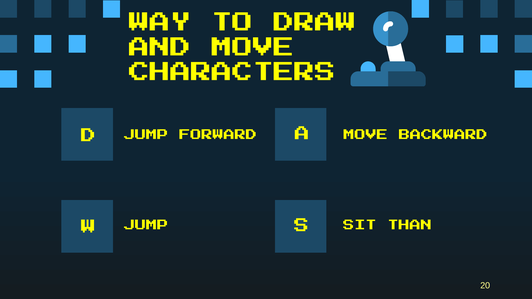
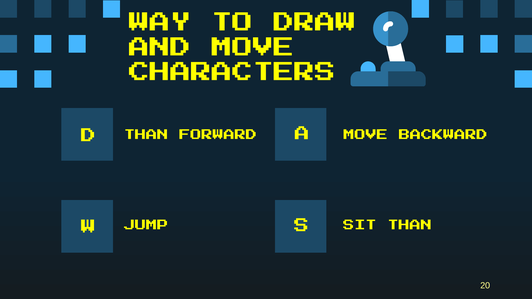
JUMP: JUMP -> THAN (146, 137)
